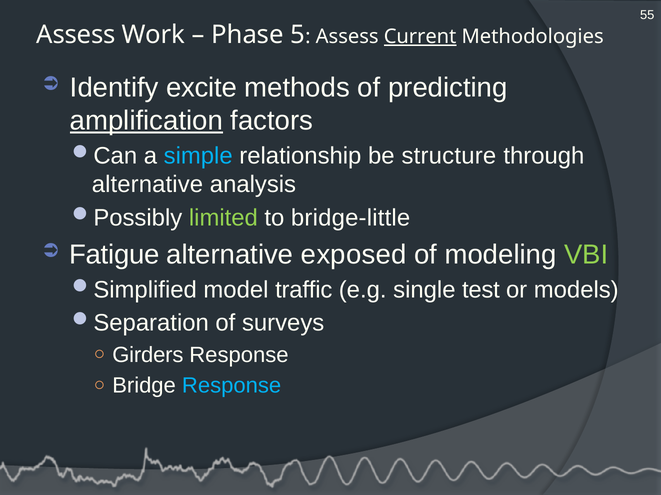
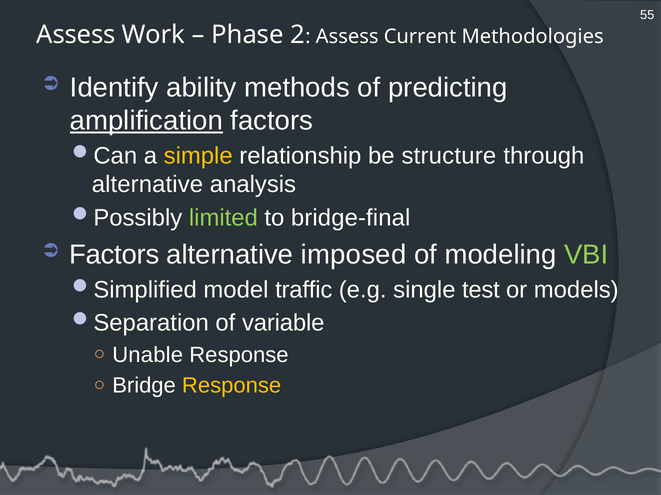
5: 5 -> 2 (298, 35)
Current underline: present -> none (420, 37)
excite: excite -> ability (201, 88)
simple colour: light blue -> yellow (198, 156)
bridge-little: bridge-little -> bridge-final (351, 218)
Fatigue: Fatigue -> Factors (114, 255)
exposed: exposed -> imposed (354, 255)
surveys: surveys -> variable (283, 324)
Girders: Girders -> Unable (148, 355)
Response colour: light blue -> yellow (232, 386)
